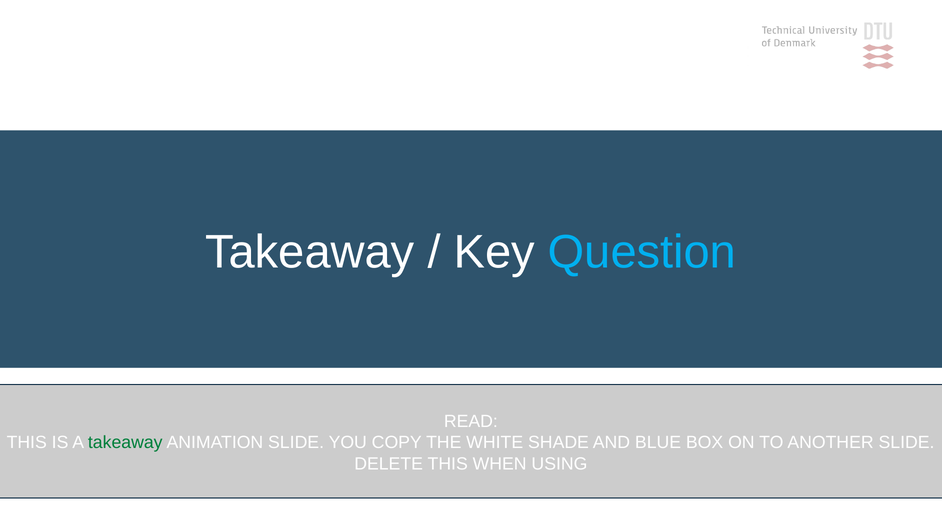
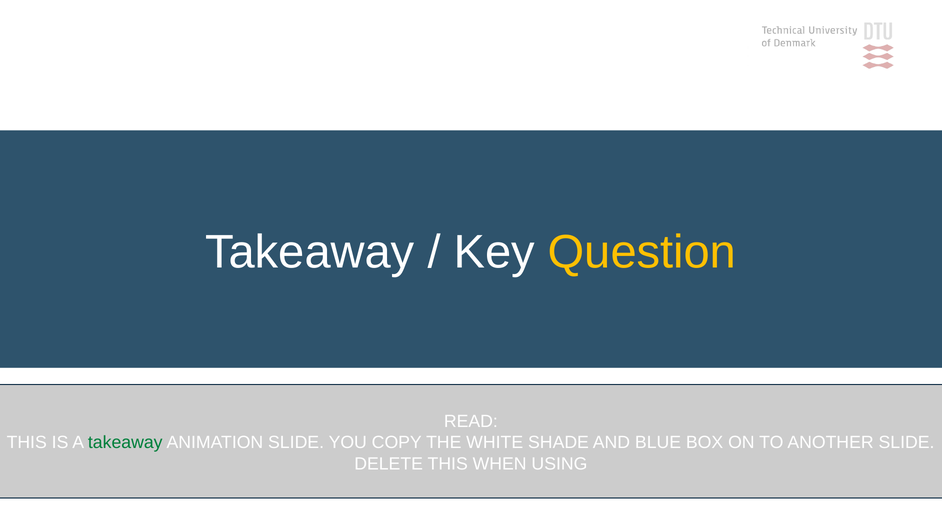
Question colour: light blue -> yellow (642, 252)
